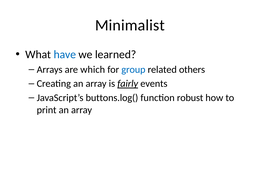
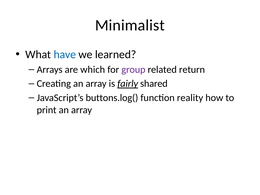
group colour: blue -> purple (133, 69)
others: others -> return (192, 69)
events: events -> shared (154, 84)
robust: robust -> reality (190, 98)
